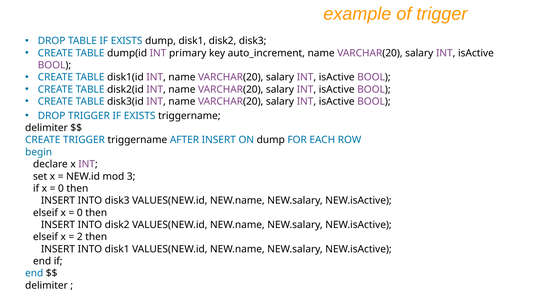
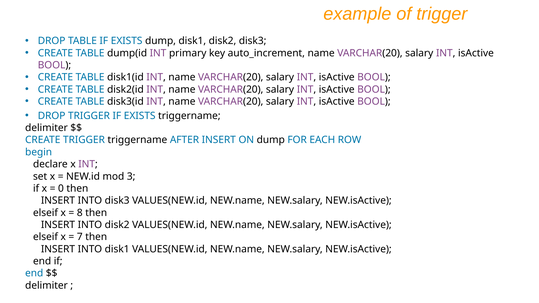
0: 0 -> 8 (80, 213)
2: 2 -> 7 (80, 237)
